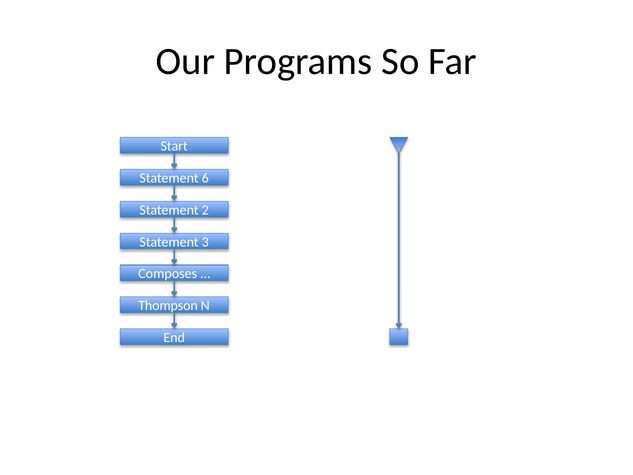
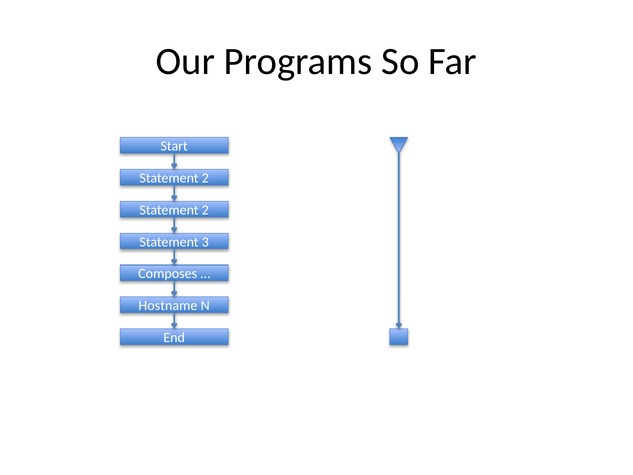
6: 6 -> 2 (205, 178)
Thompson: Thompson -> Hostname (168, 306)
